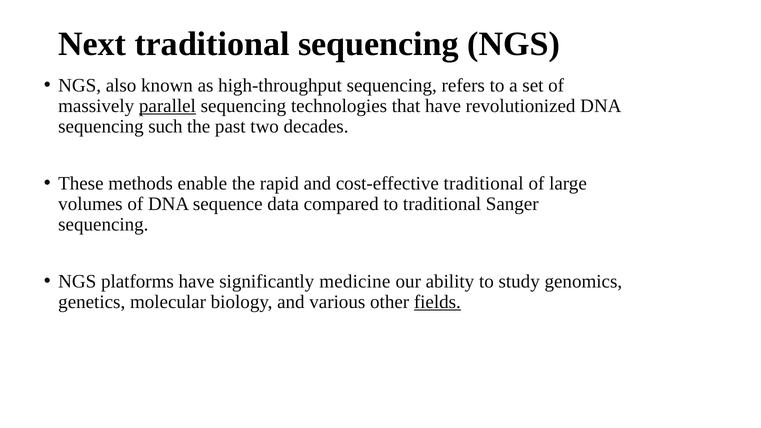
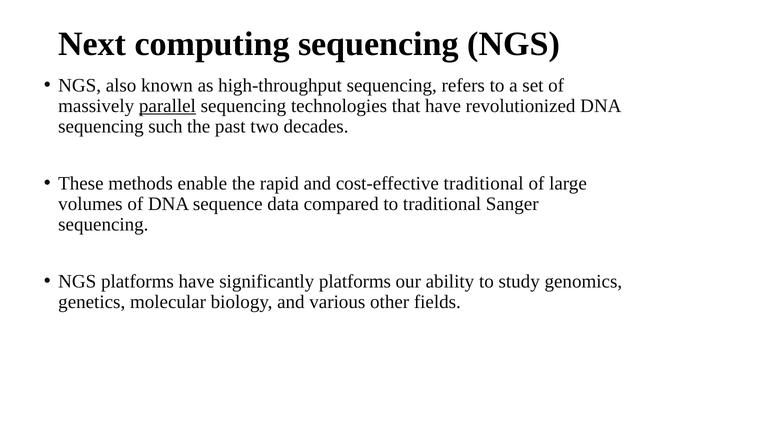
Next traditional: traditional -> computing (212, 44)
significantly medicine: medicine -> platforms (355, 281)
fields underline: present -> none (437, 302)
